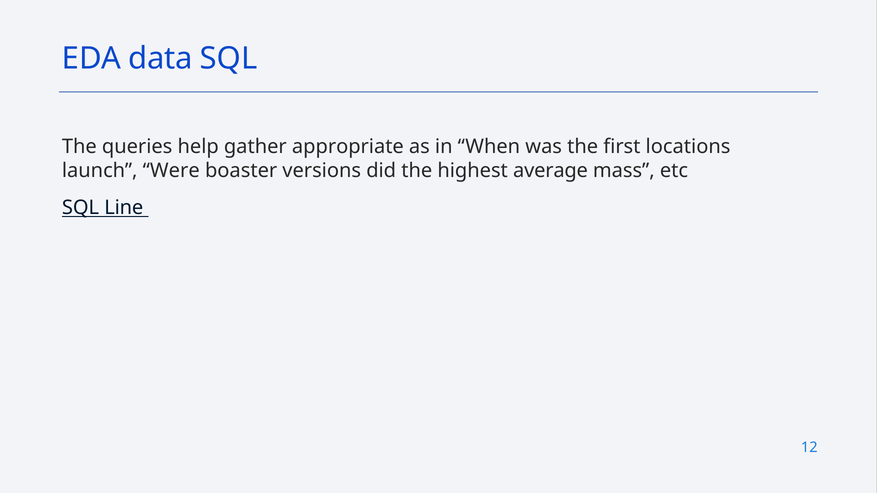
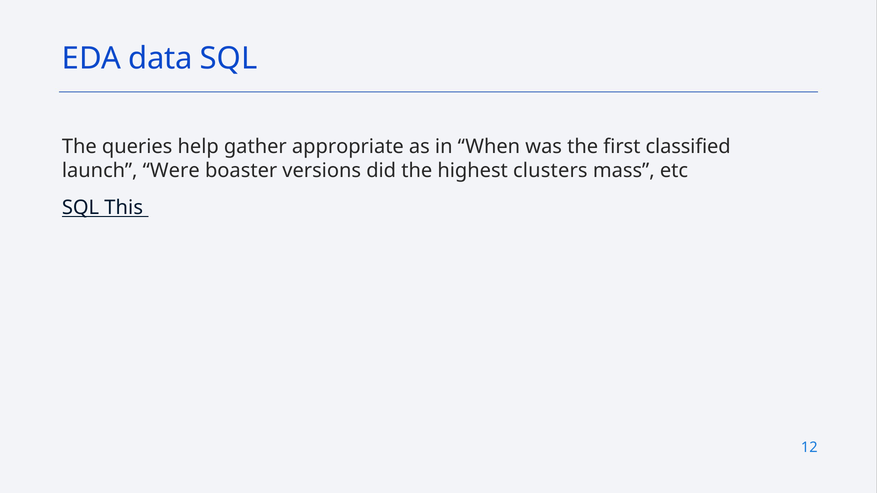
locations: locations -> classified (688, 147)
average: average -> clusters (550, 171)
Line: Line -> This (124, 208)
